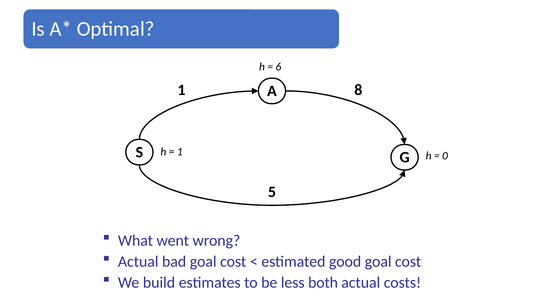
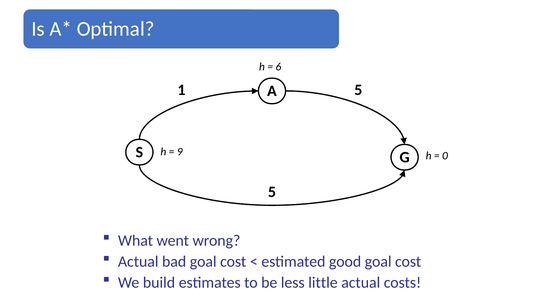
1 8: 8 -> 5 (358, 90)
1: 1 -> 9 (180, 152)
both: both -> little (323, 283)
